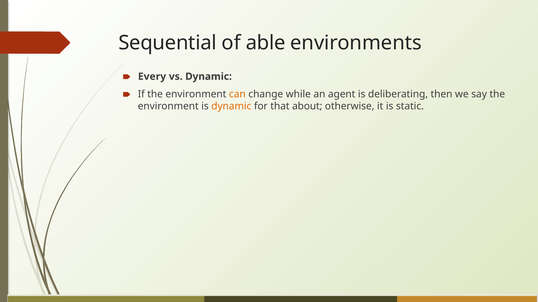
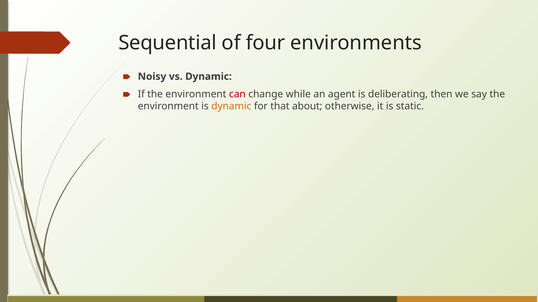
able: able -> four (266, 43)
Every: Every -> Noisy (152, 77)
can colour: orange -> red (237, 94)
